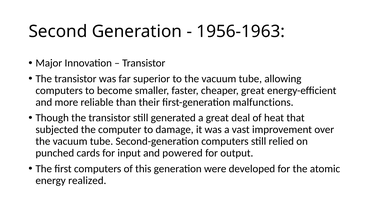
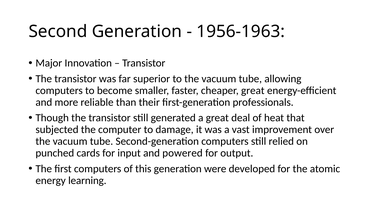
malfunctions: malfunctions -> professionals (263, 102)
realized: realized -> learning (87, 181)
